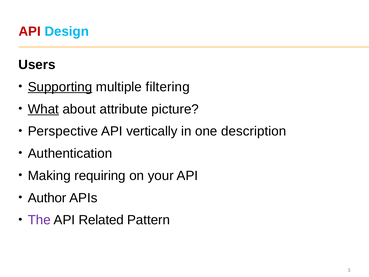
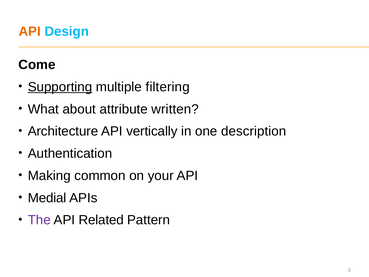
API colour: red -> orange (30, 32)
Users: Users -> Come (37, 65)
What underline: present -> none (43, 109)
picture: picture -> written (175, 109)
Perspective: Perspective -> Architecture (63, 131)
requiring: requiring -> common (100, 176)
Author: Author -> Medial (47, 198)
